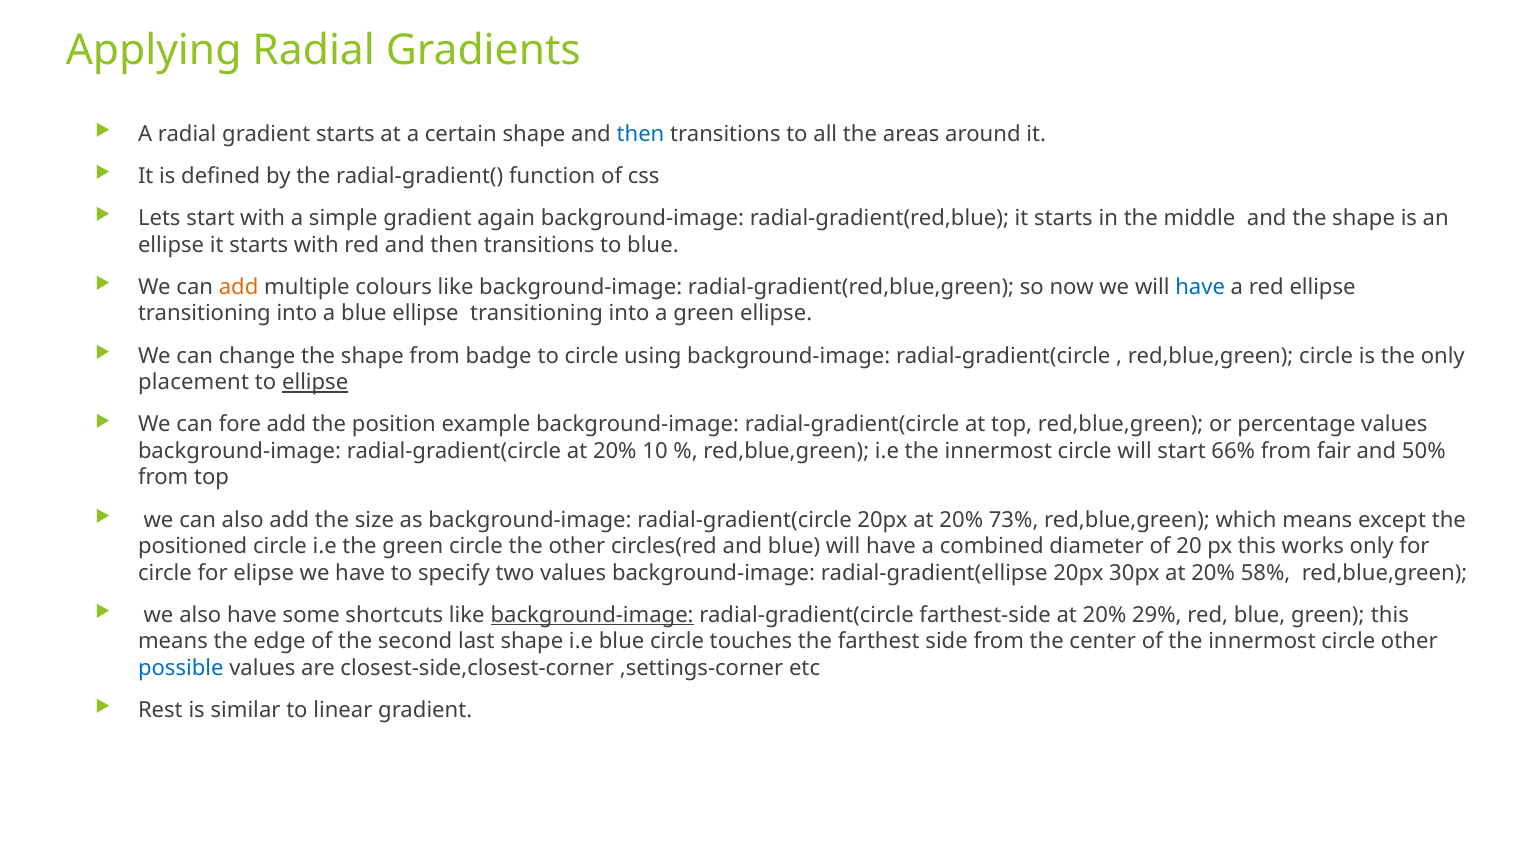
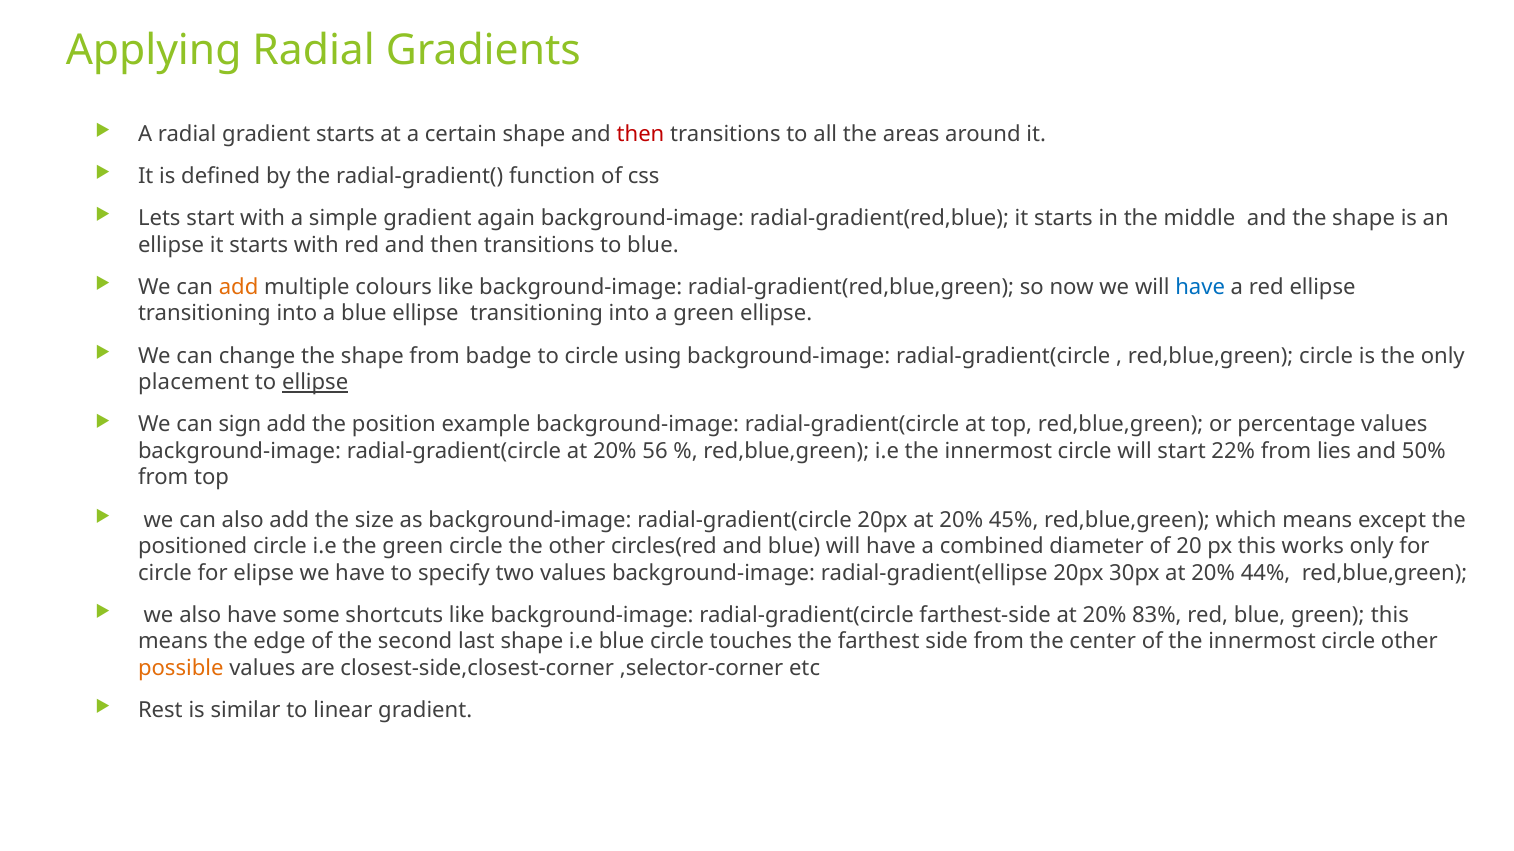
then colour: blue -> red (641, 134)
fore: fore -> sign (240, 425)
10: 10 -> 56 (655, 452)
66%: 66% -> 22% (1233, 452)
fair: fair -> lies (1334, 452)
73%: 73% -> 45% (1014, 520)
58%: 58% -> 44% (1266, 573)
background-image underline: present -> none (592, 616)
29%: 29% -> 83% (1157, 616)
possible colour: blue -> orange (181, 669)
,settings-corner: ,settings-corner -> ,selector-corner (702, 669)
